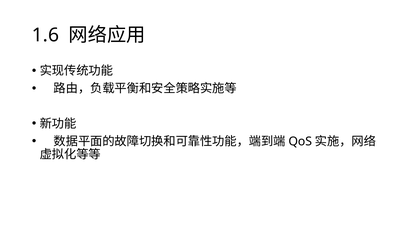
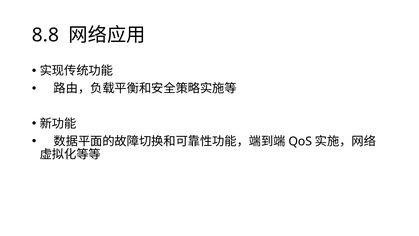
1.6: 1.6 -> 8.8 (45, 35)
